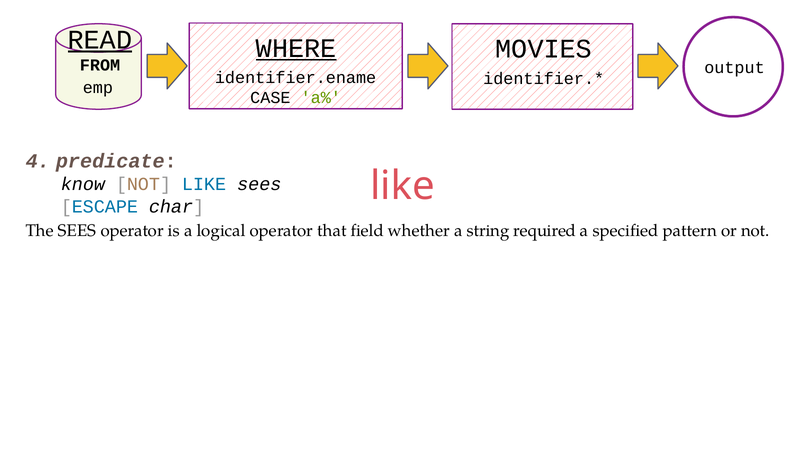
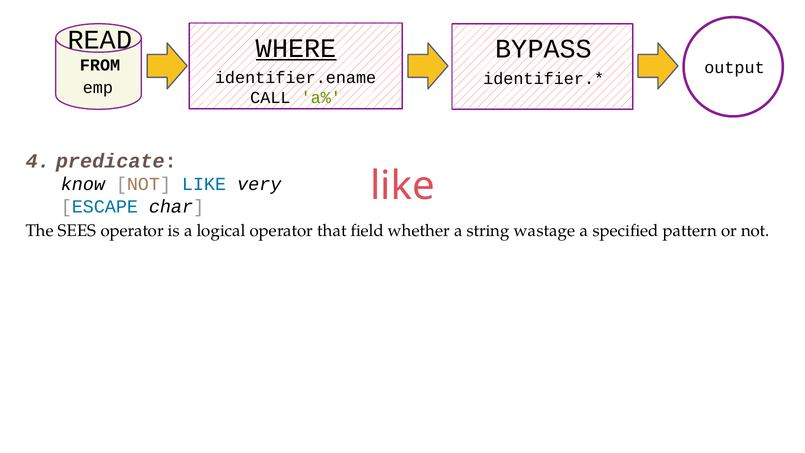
READ underline: present -> none (100, 40)
MOVIES: MOVIES -> BYPASS (544, 49)
CASE: CASE -> CALL (270, 98)
LIKE sees: sees -> very (259, 184)
required: required -> wastage (545, 231)
